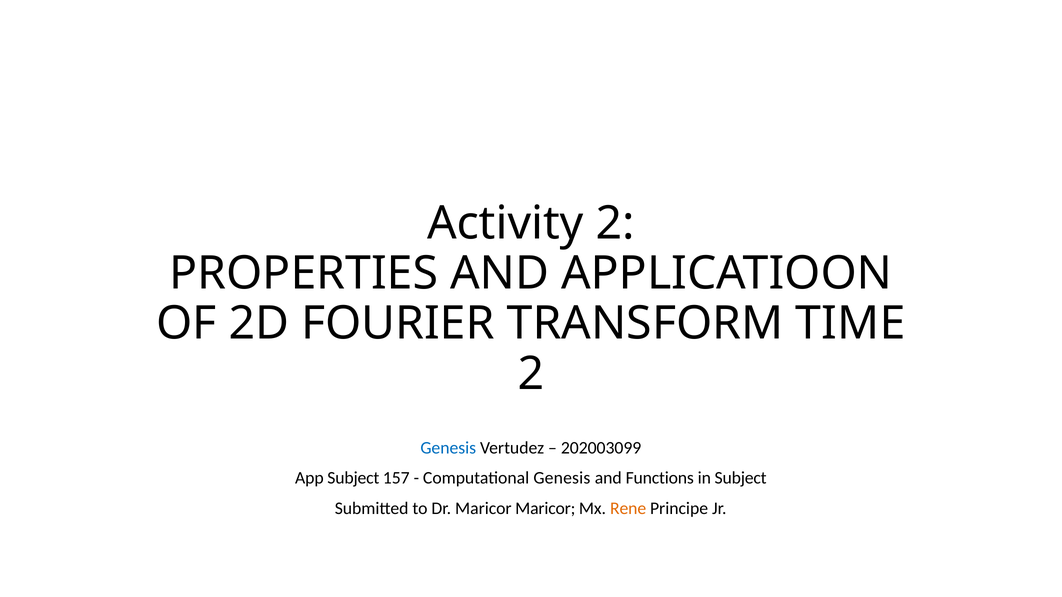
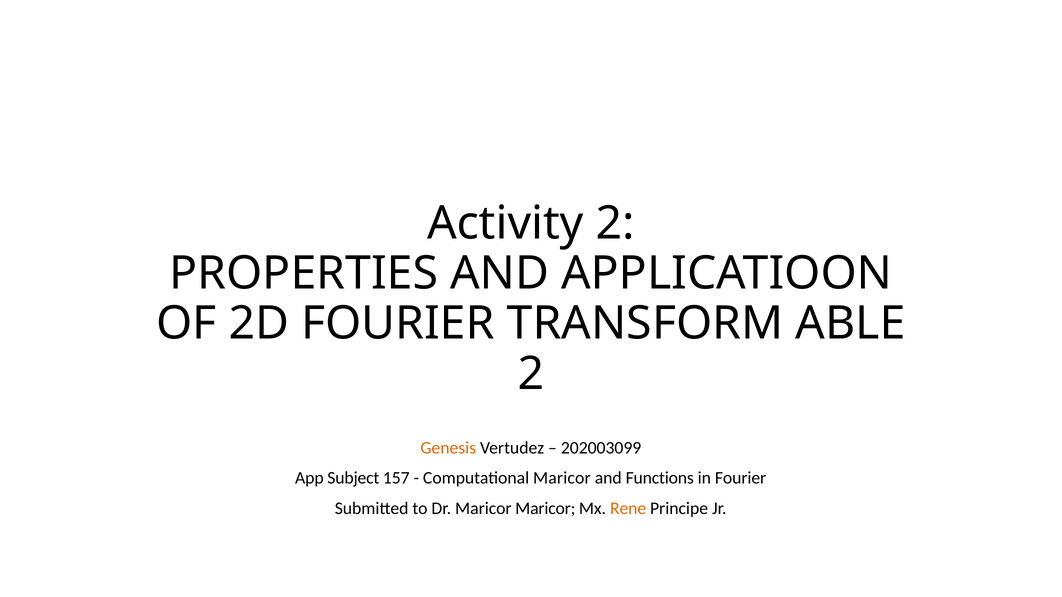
TIME: TIME -> ABLE (850, 324)
Genesis colour: blue -> orange (448, 448)
Computational Genesis: Genesis -> Maricor (562, 478)
in Subject: Subject -> Fourier (741, 478)
